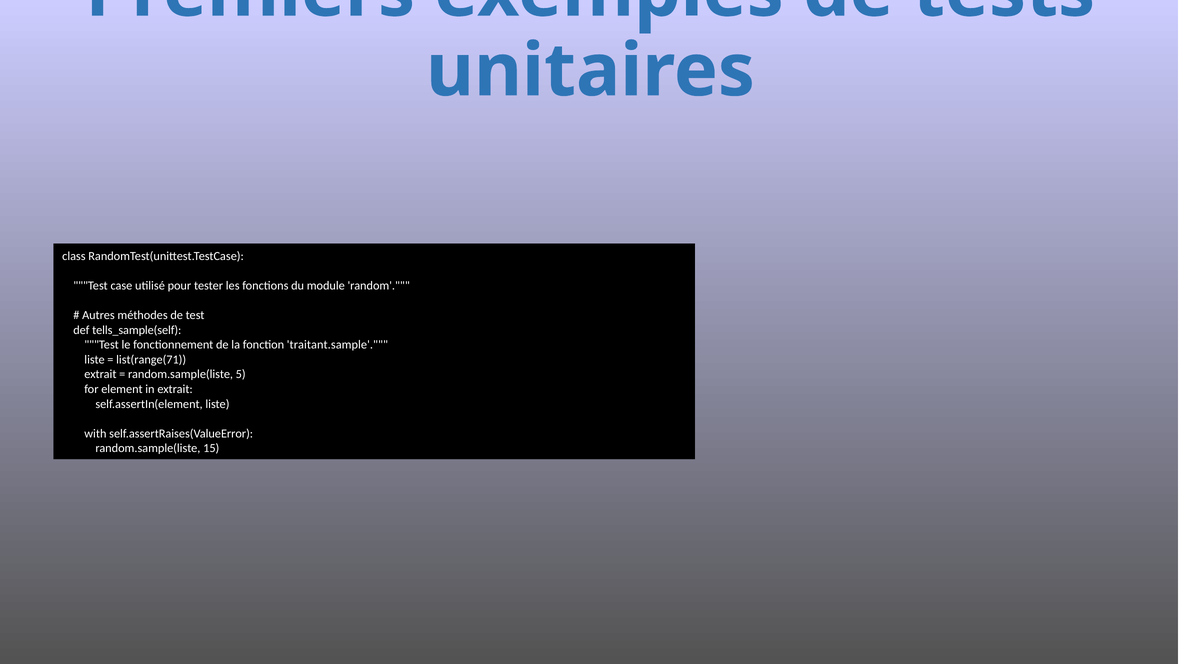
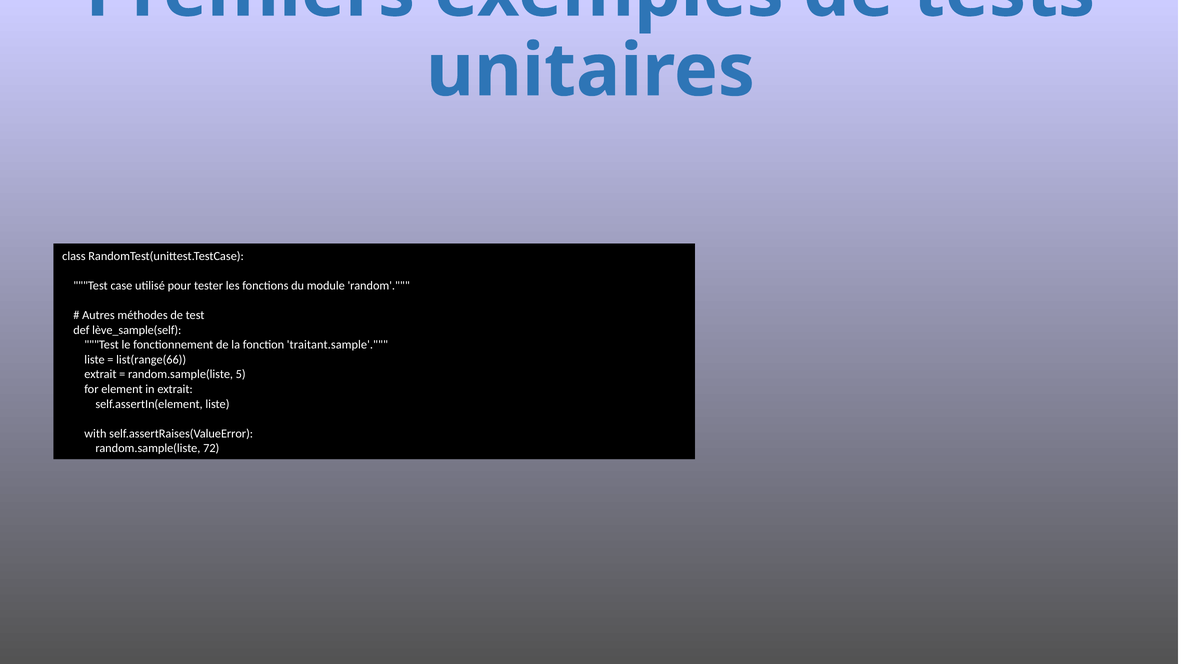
tells_sample(self: tells_sample(self -> lève_sample(self (137, 330)
list(range(71: list(range(71 -> list(range(66 (151, 360)
15: 15 -> 72 (211, 449)
